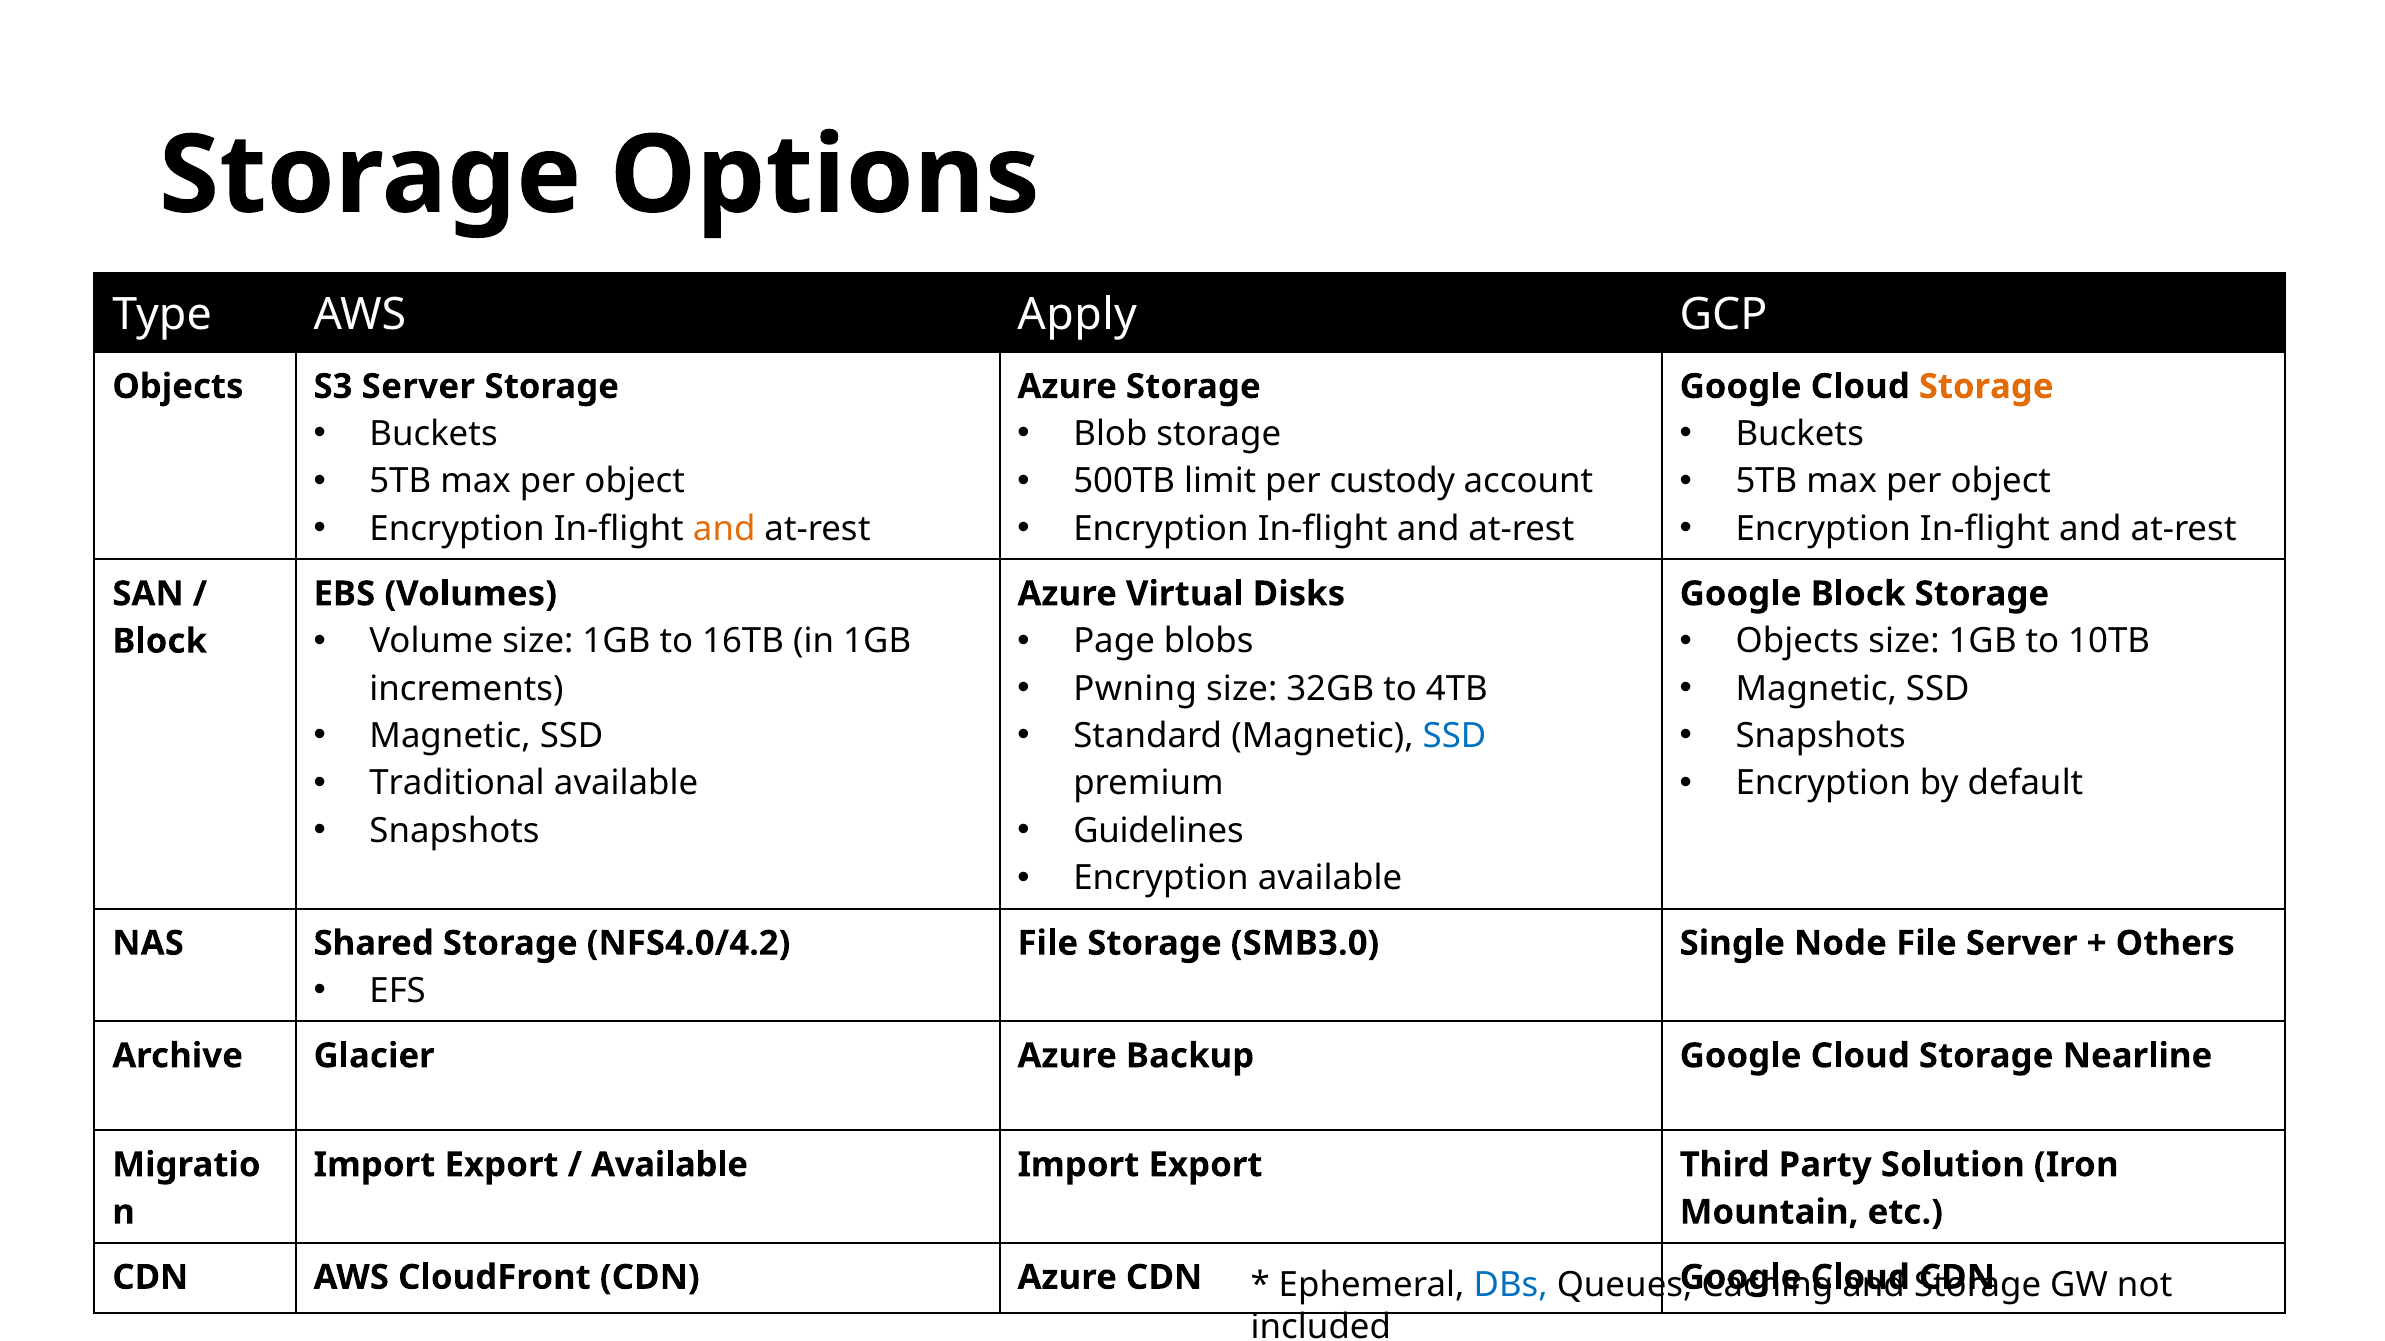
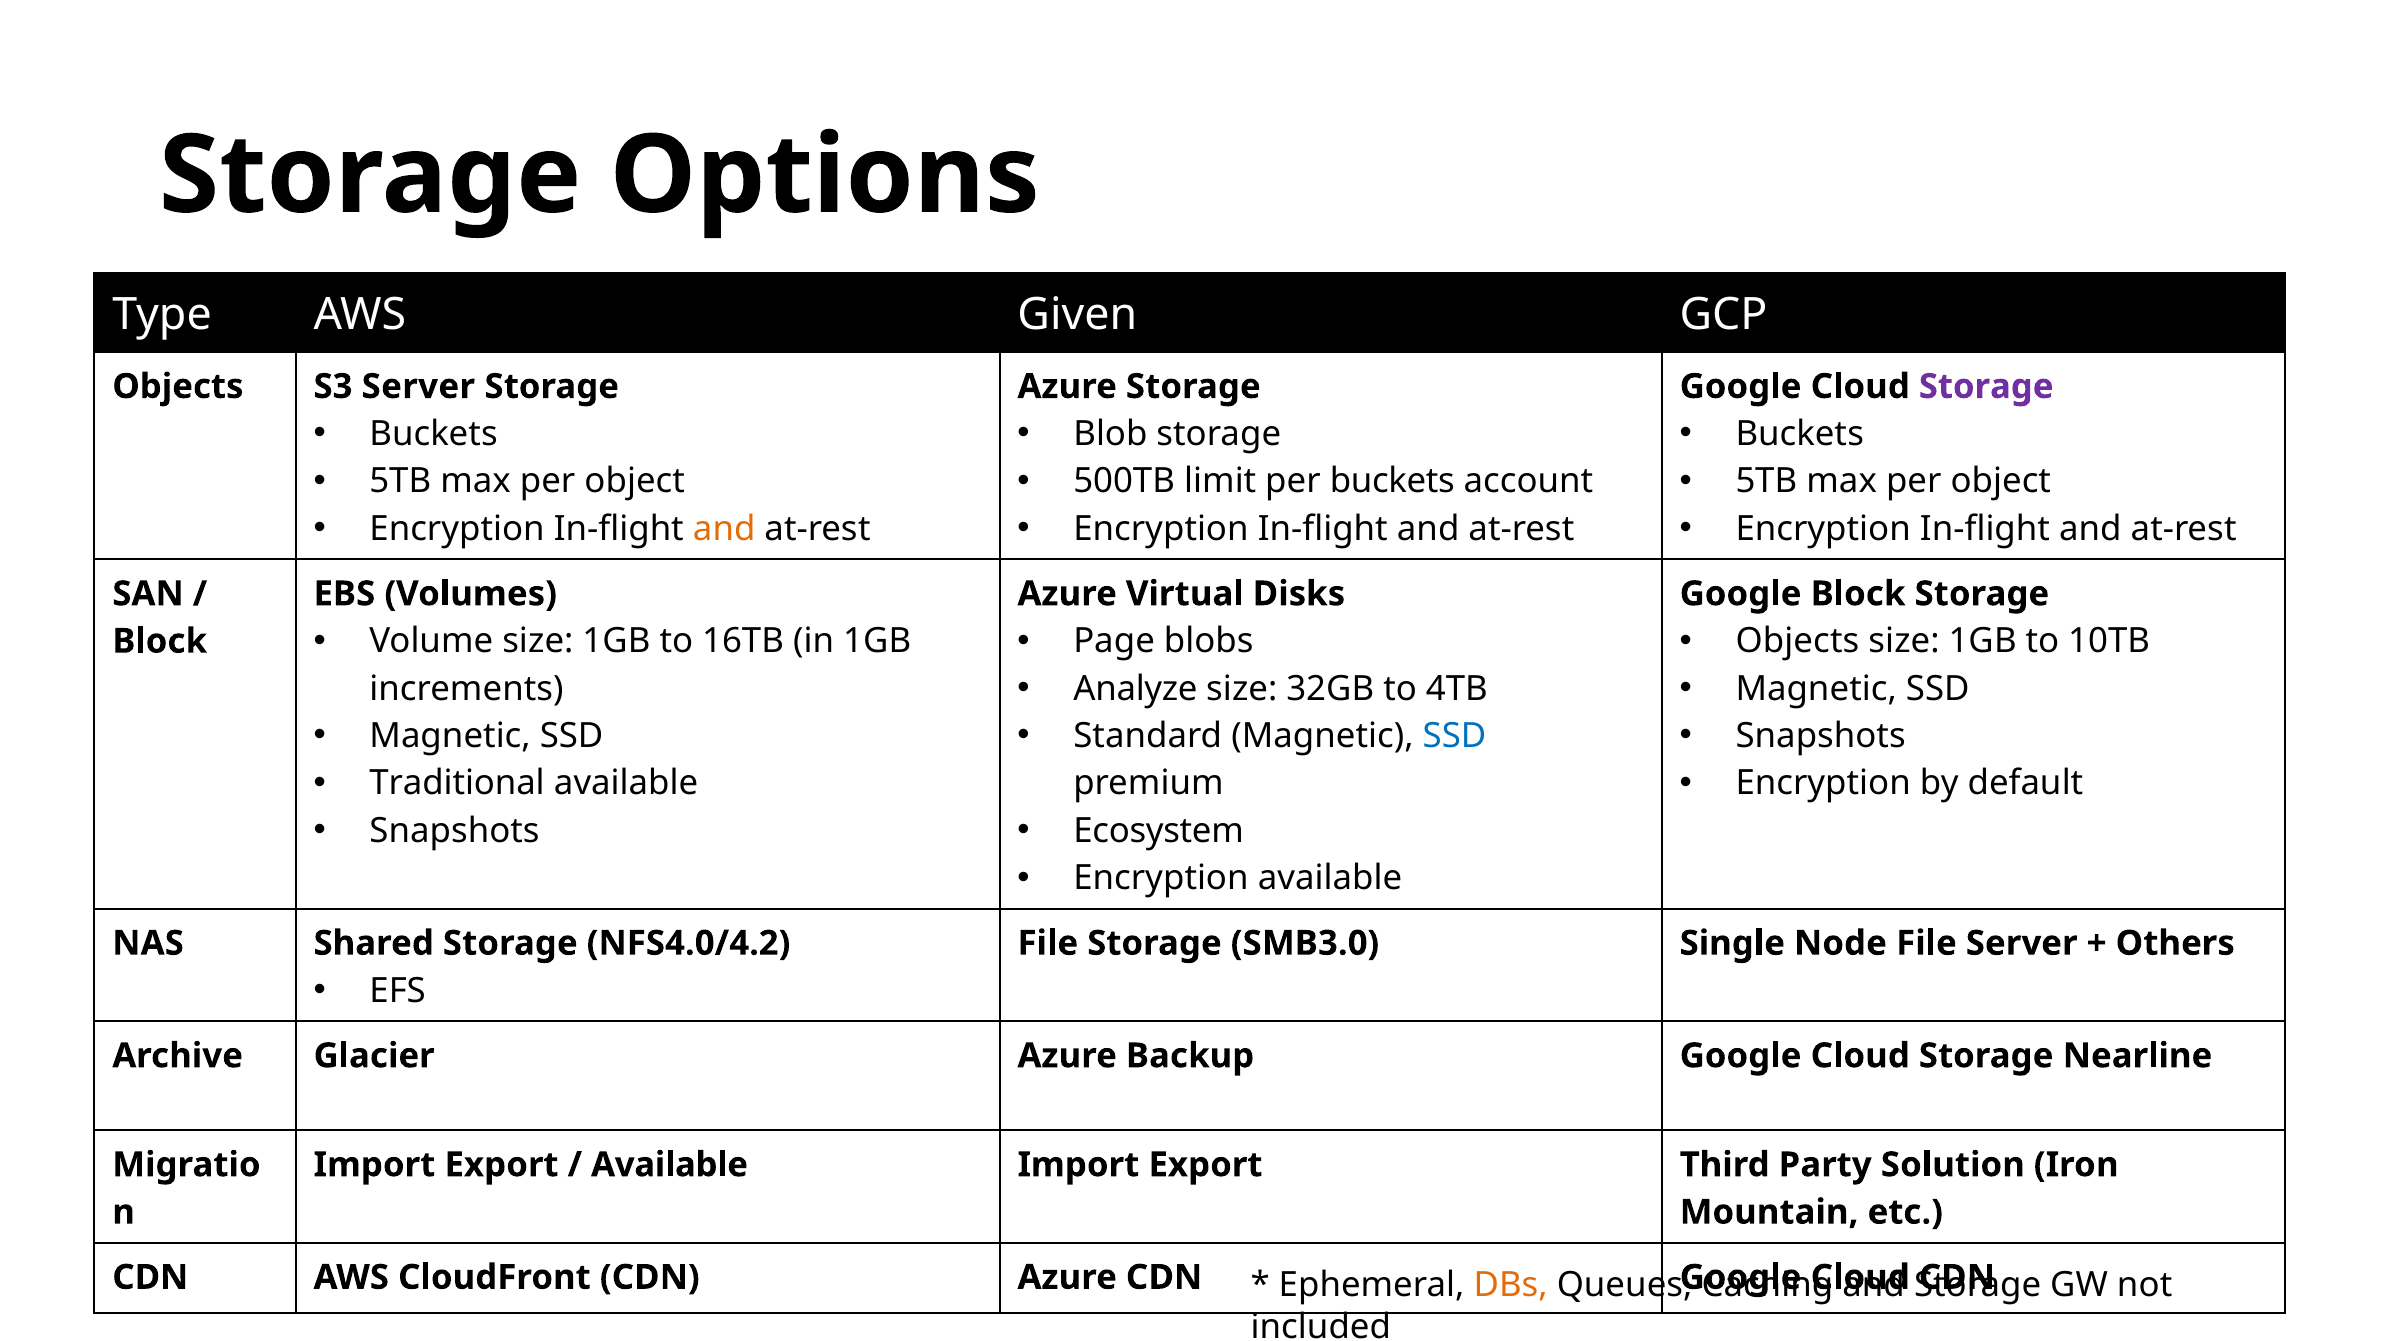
Apply: Apply -> Given (1077, 315)
Storage colour: orange -> purple (1986, 387)
per custody: custody -> buckets (1392, 481)
Pwning: Pwning -> Analyze (1135, 689)
Guidelines: Guidelines -> Ecosystem (1159, 831)
DBs colour: blue -> orange (1511, 1285)
